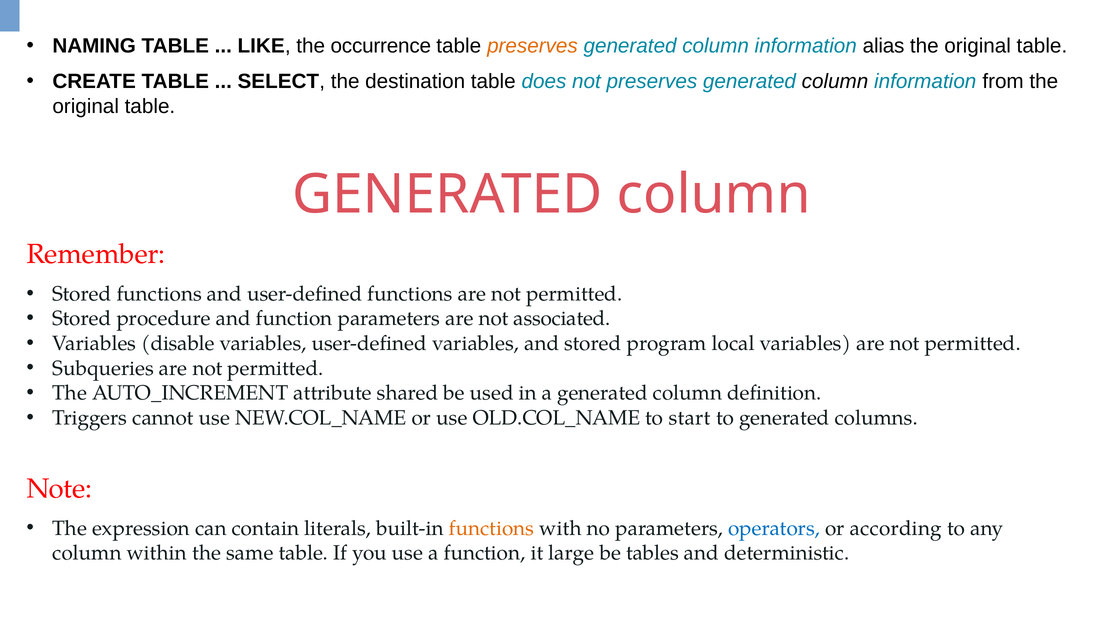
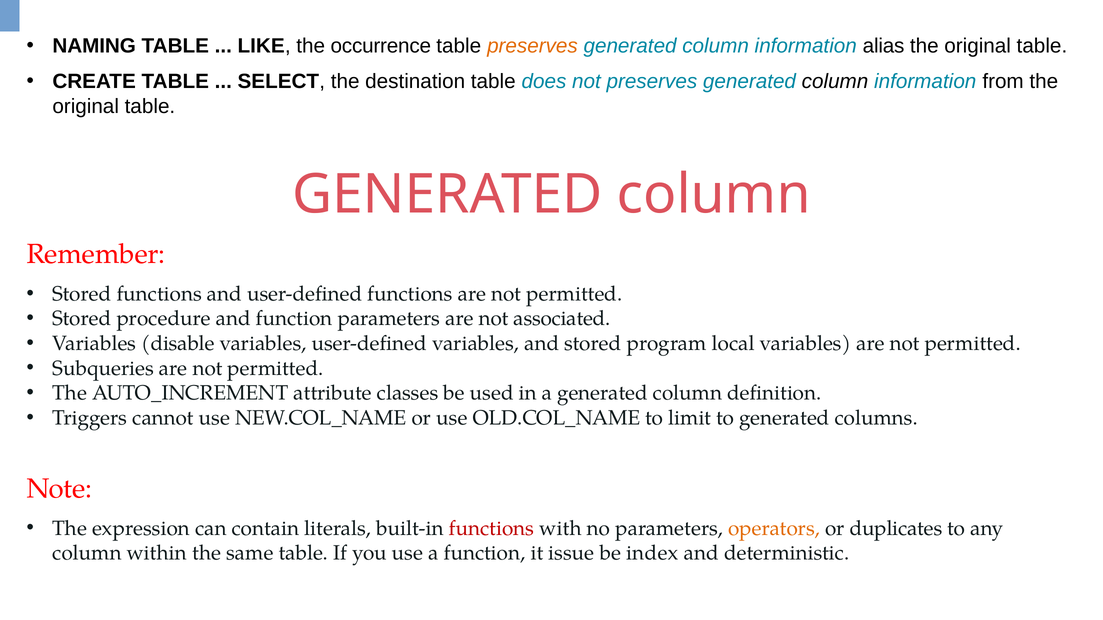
shared: shared -> classes (408, 393)
start: start -> limit (690, 418)
functions colour: orange -> red (492, 529)
operators colour: blue -> orange (774, 529)
according: according -> duplicates (896, 529)
large: large -> issue (571, 553)
tables: tables -> index (652, 553)
